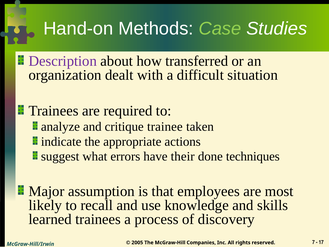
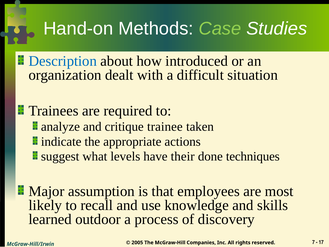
Description colour: purple -> blue (63, 61)
transferred: transferred -> introduced (197, 61)
errors: errors -> levels (125, 156)
learned trainees: trainees -> outdoor (98, 219)
